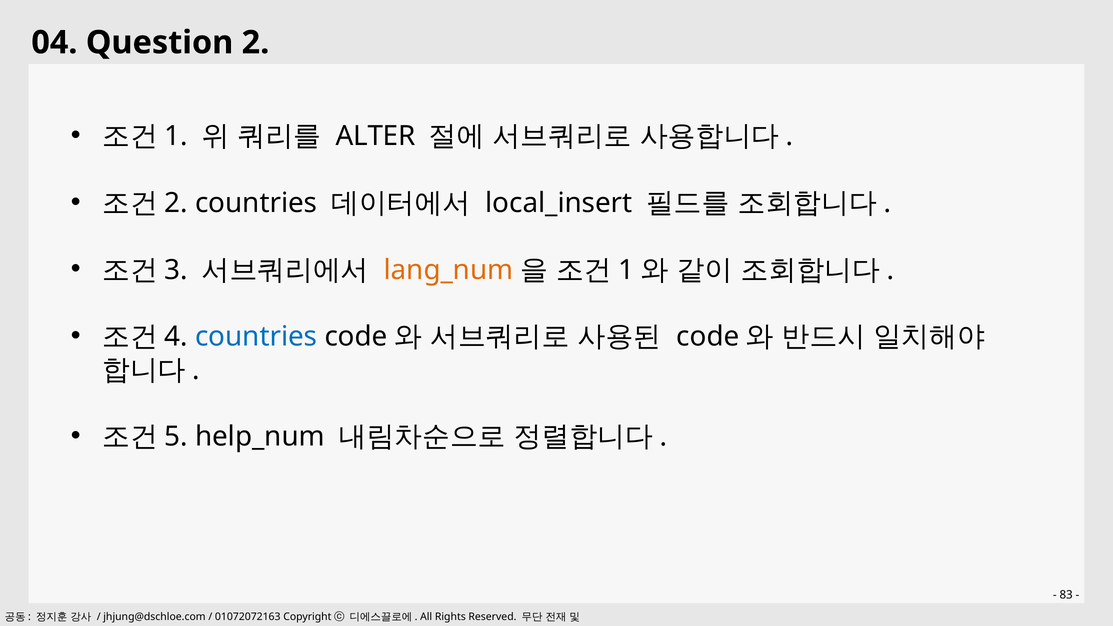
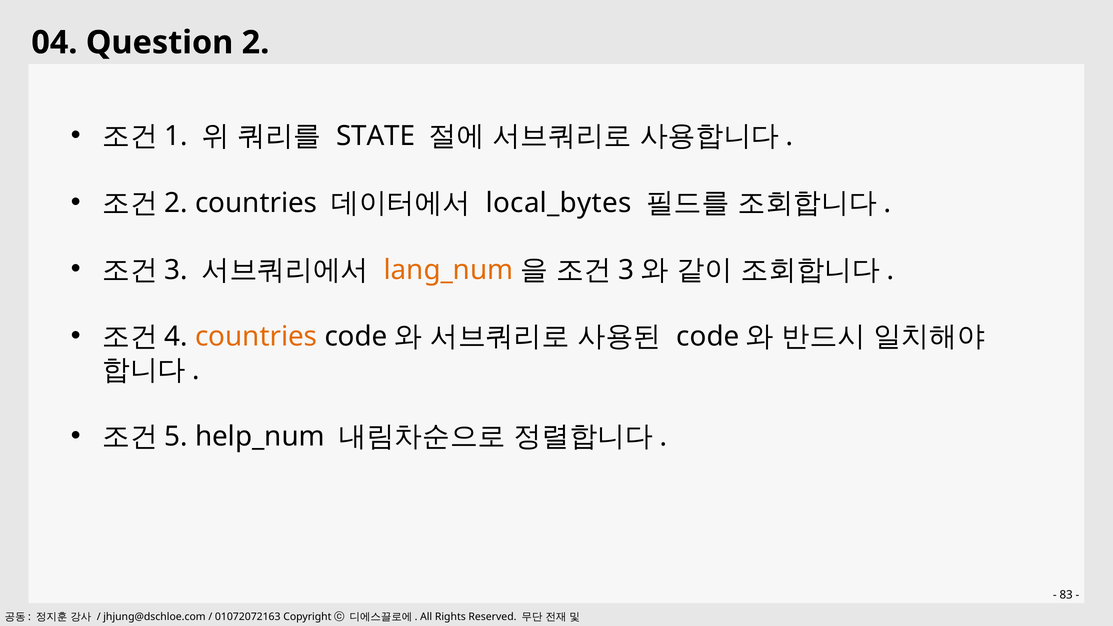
ALTER: ALTER -> STATE (376, 136)
local_insert: local_insert -> local_bytes (559, 203)
1: 1 -> 3 (626, 270)
countries colour: blue -> orange (256, 337)
